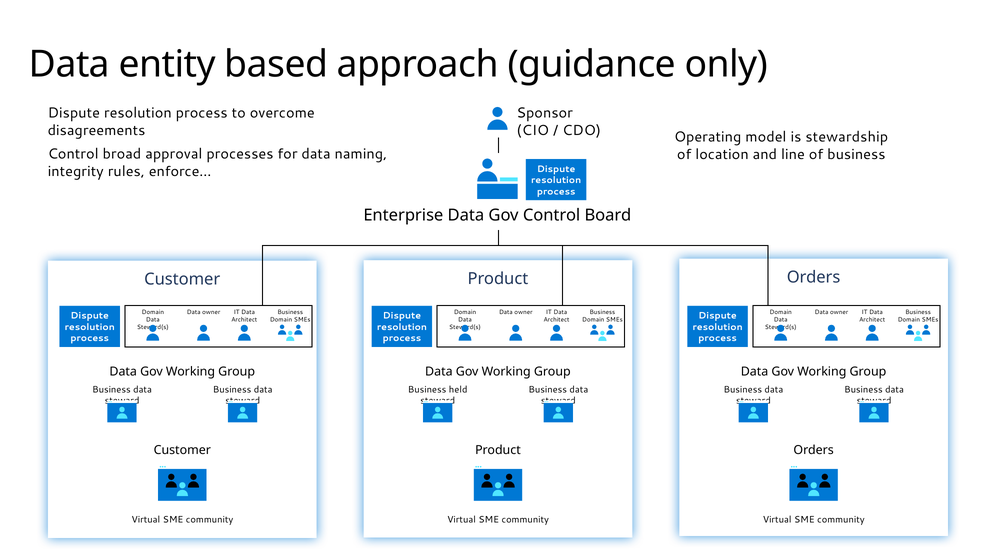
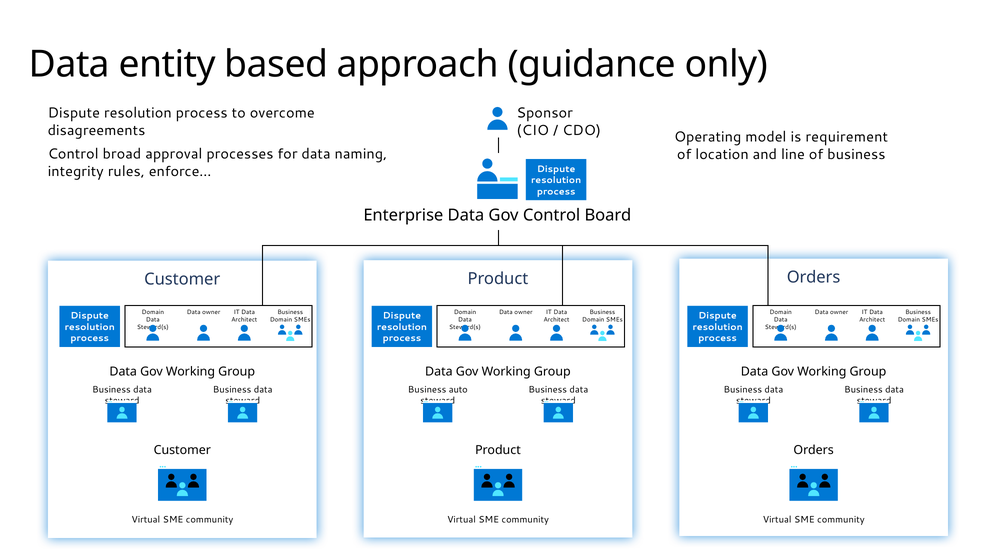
stewardship: stewardship -> requirement (847, 137)
held: held -> auto (458, 389)
